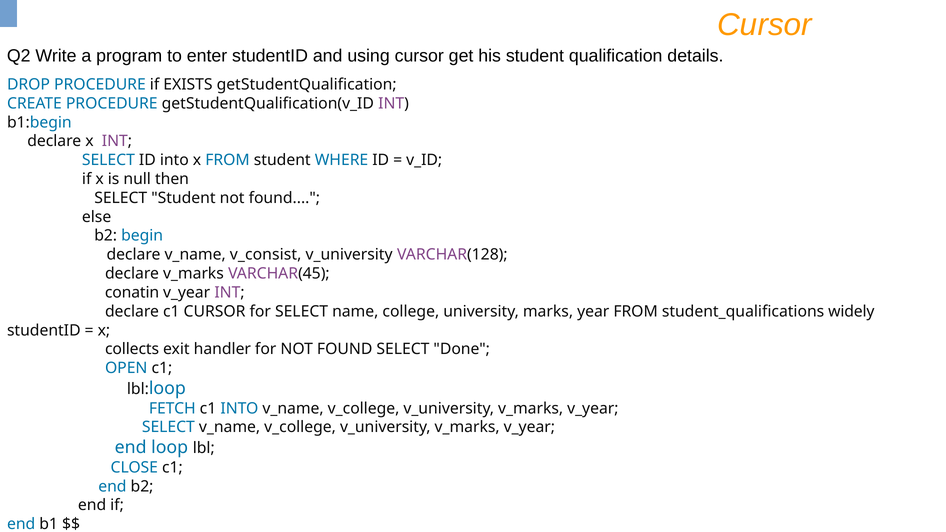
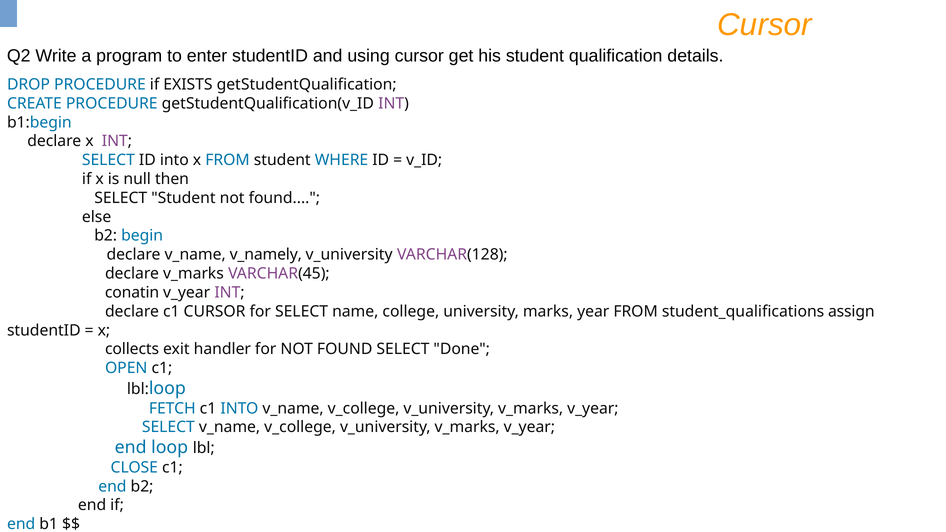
v_consist: v_consist -> v_namely (266, 255)
widely: widely -> assign (851, 311)
